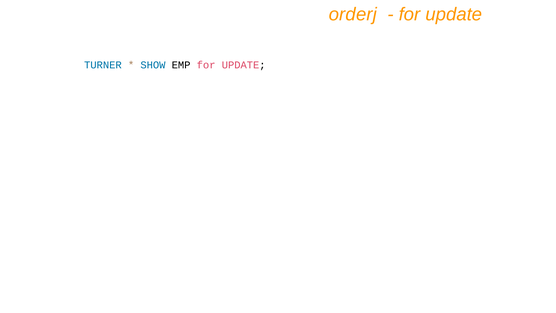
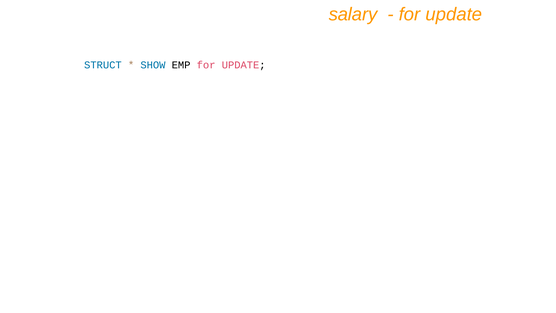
orderj: orderj -> salary (353, 14)
TURNER: TURNER -> STRUCT (103, 65)
